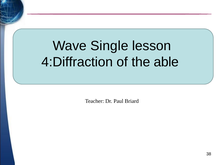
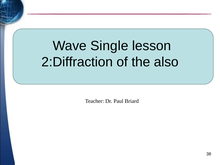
4:Diffraction: 4:Diffraction -> 2:Diffraction (77, 62)
able: able -> also (166, 62)
